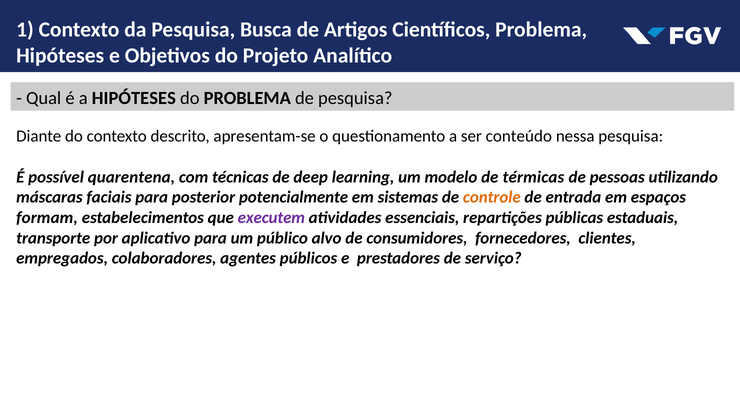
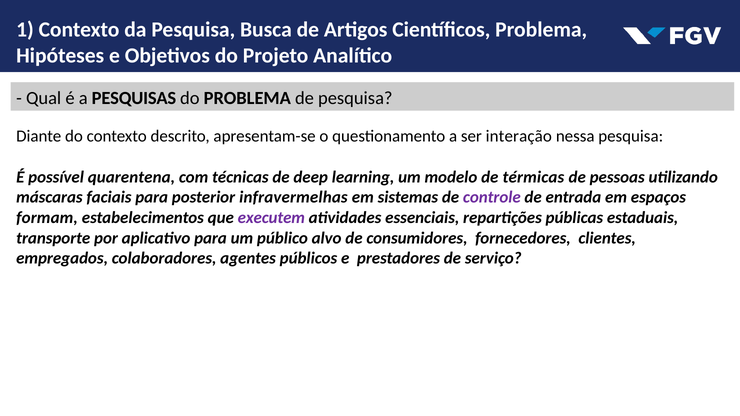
a HIPÓTESES: HIPÓTESES -> PESQUISAS (134, 98)
conteúdo: conteúdo -> interação (519, 136)
potencialmente: potencialmente -> infravermelhas (293, 197)
controle colour: orange -> purple (492, 197)
